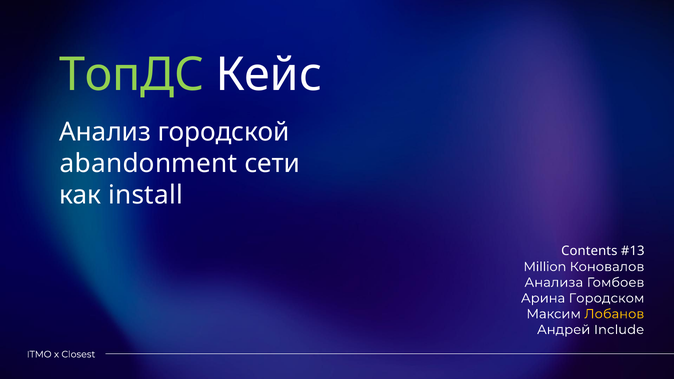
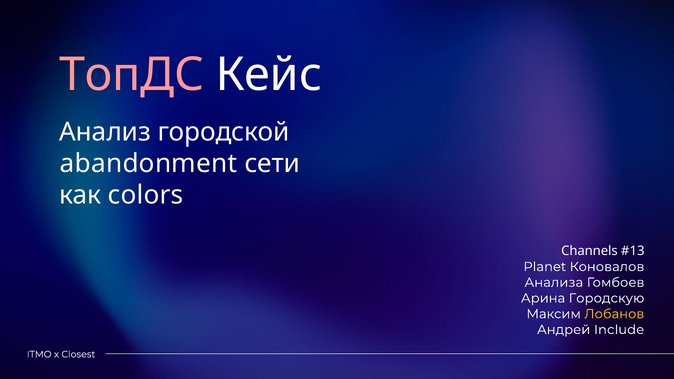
ТопДС colour: light green -> pink (132, 75)
install: install -> colors (146, 195)
Contents: Contents -> Channels (589, 251)
Million: Million -> Planet (545, 267)
Городском: Городском -> Городскую (606, 298)
